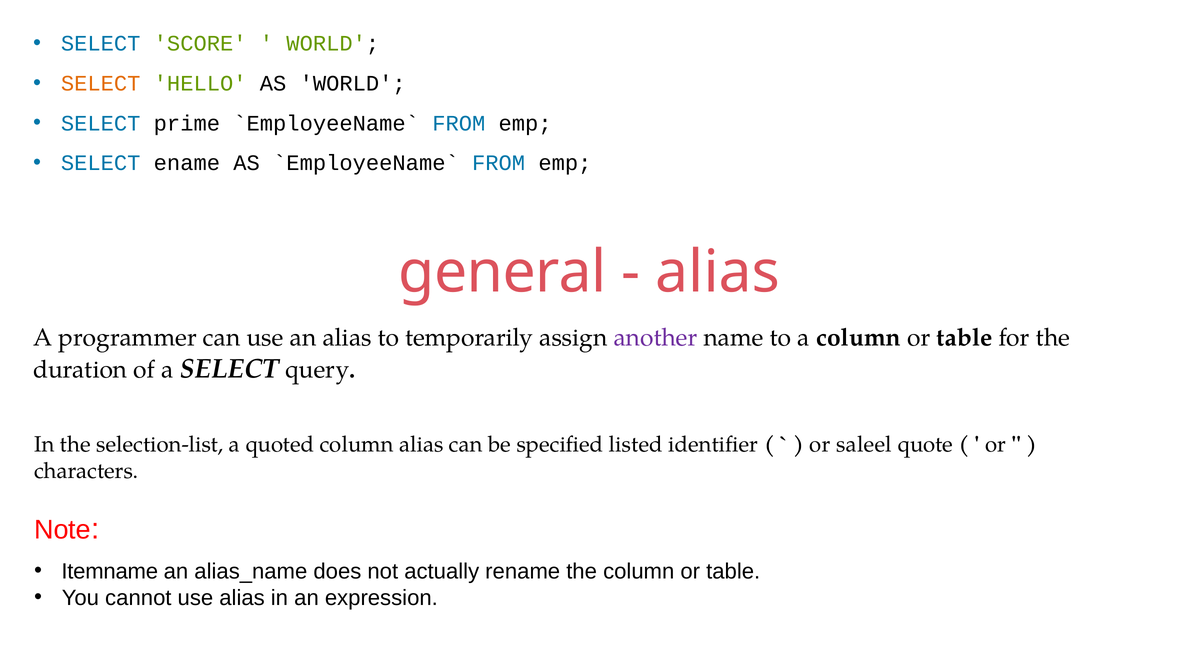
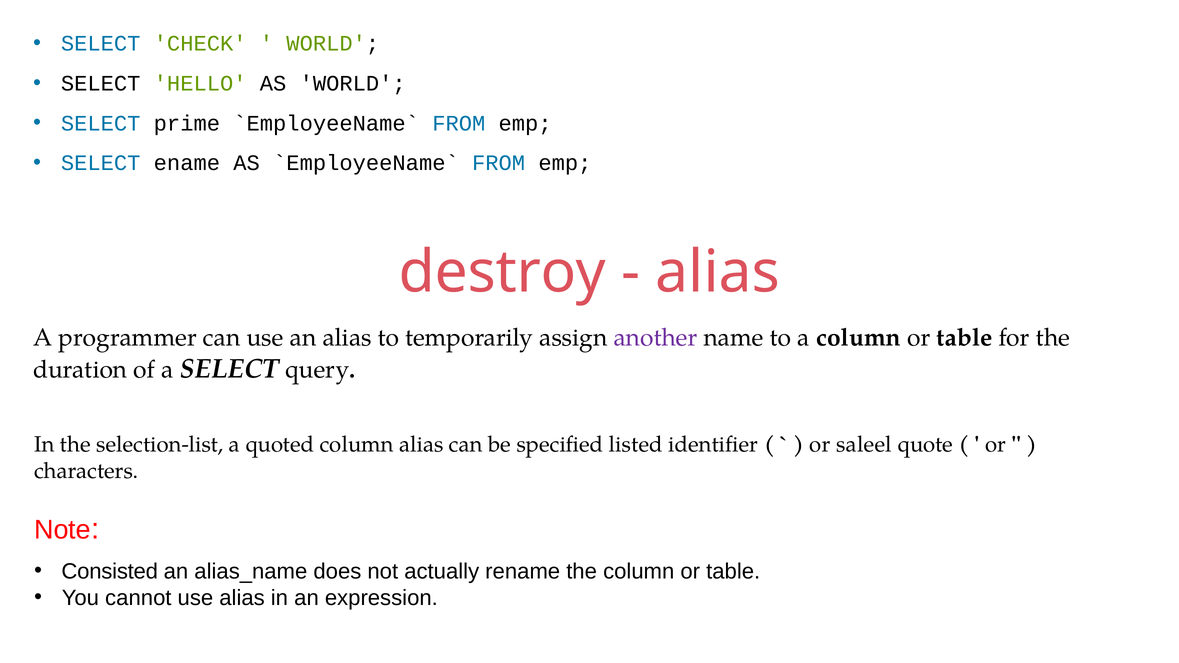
SCORE: SCORE -> CHECK (200, 44)
SELECT colour: orange -> black (101, 83)
general: general -> destroy (502, 272)
Itemname: Itemname -> Consisted (110, 571)
